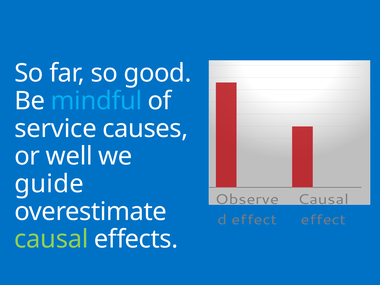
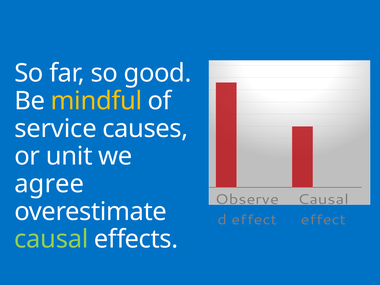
mindful colour: light blue -> yellow (96, 101)
well: well -> unit (69, 156)
guide: guide -> agree (49, 184)
